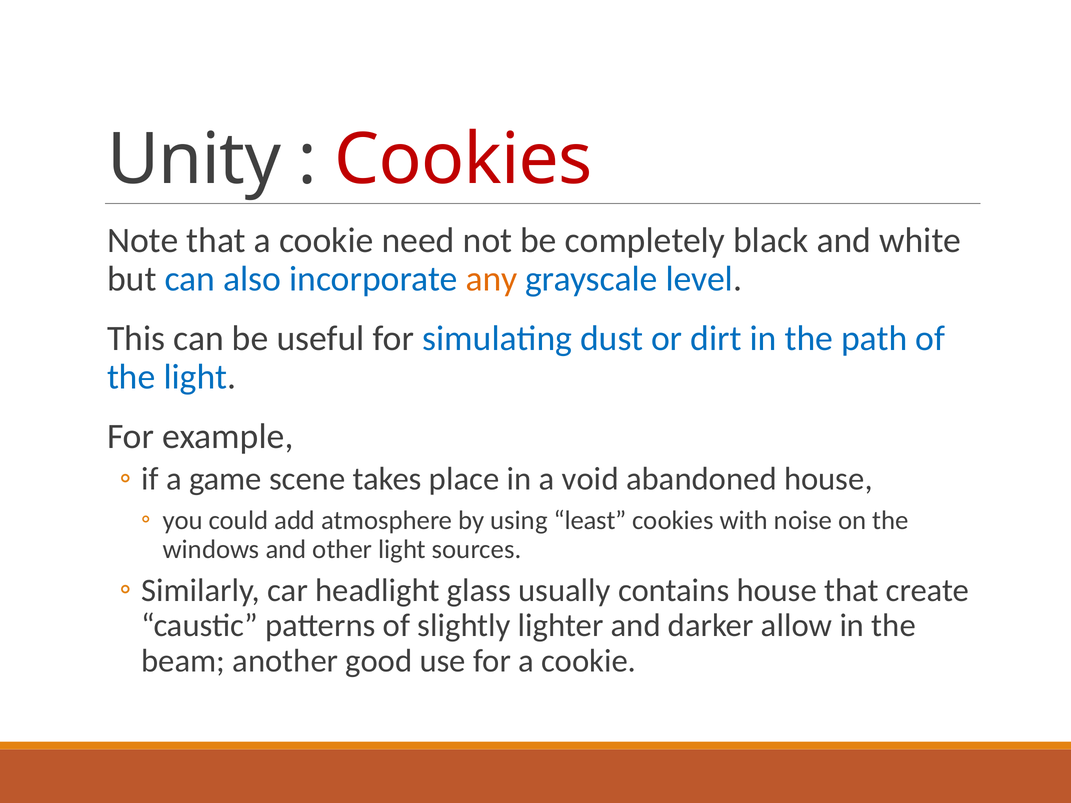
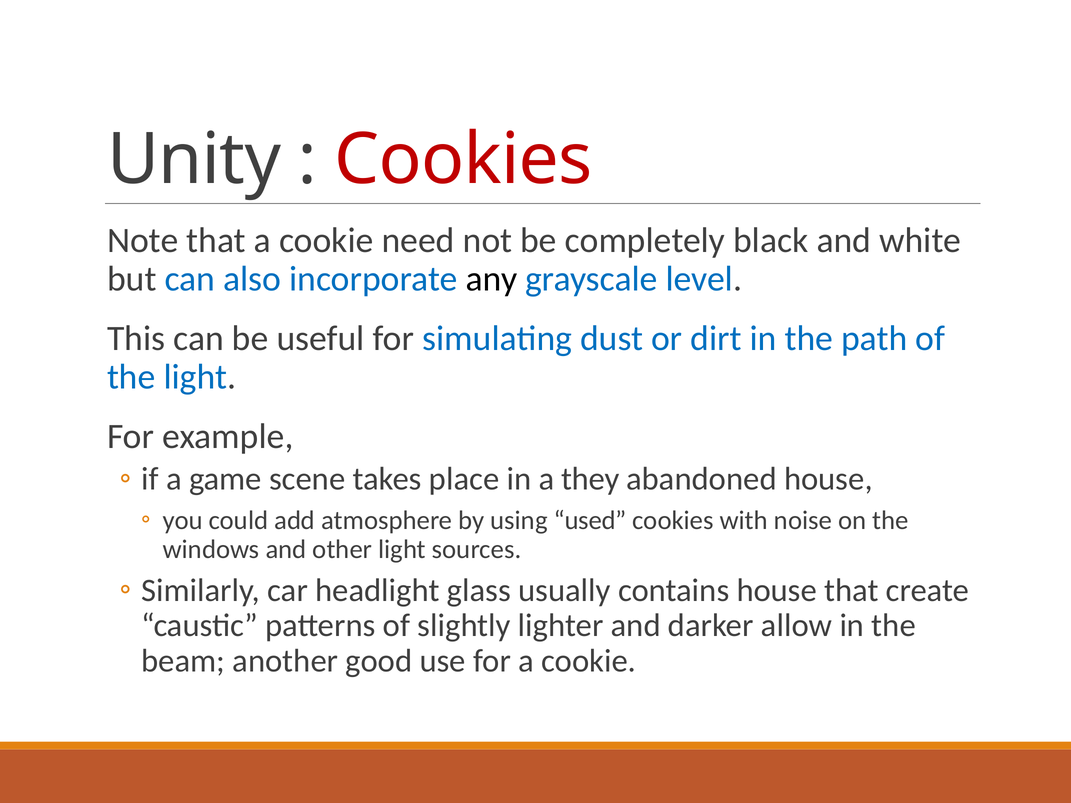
any colour: orange -> black (491, 279)
void: void -> they (590, 479)
least: least -> used (590, 520)
